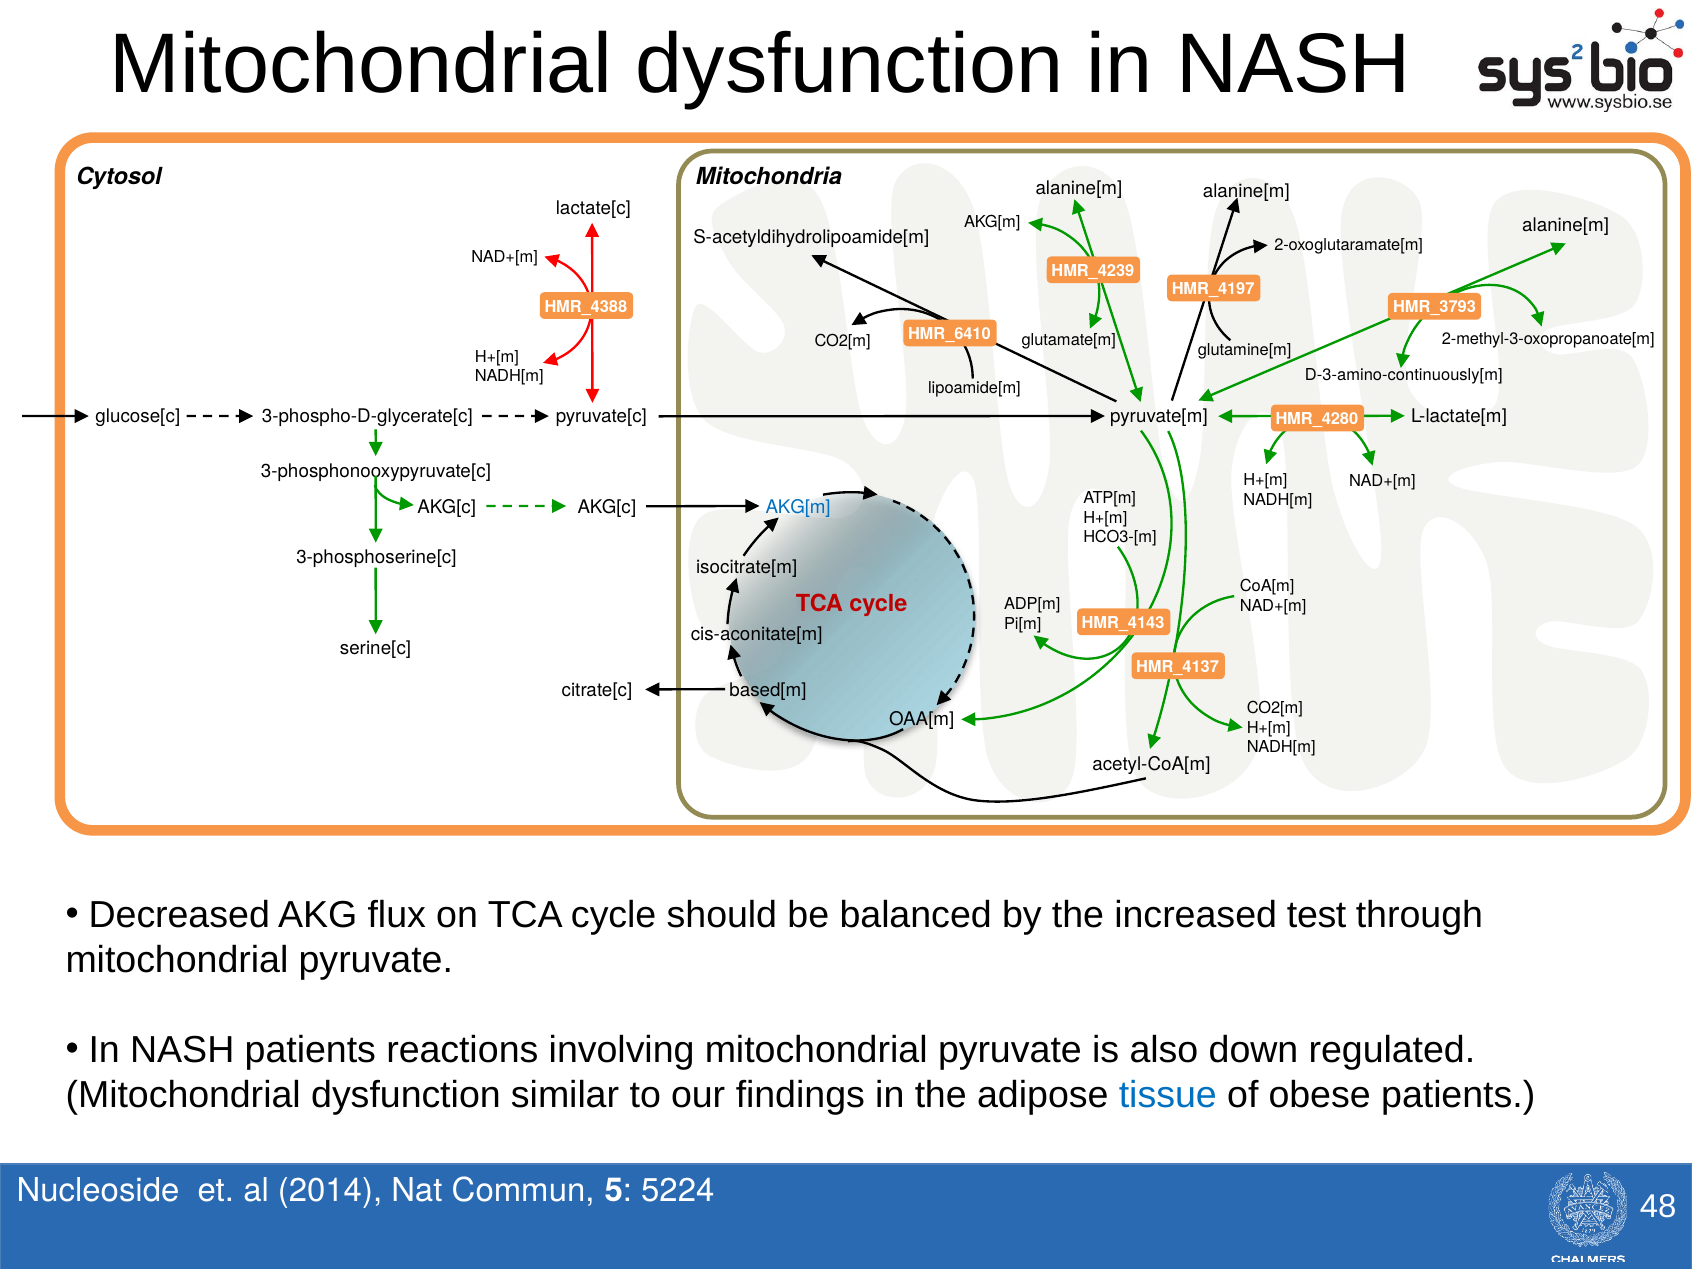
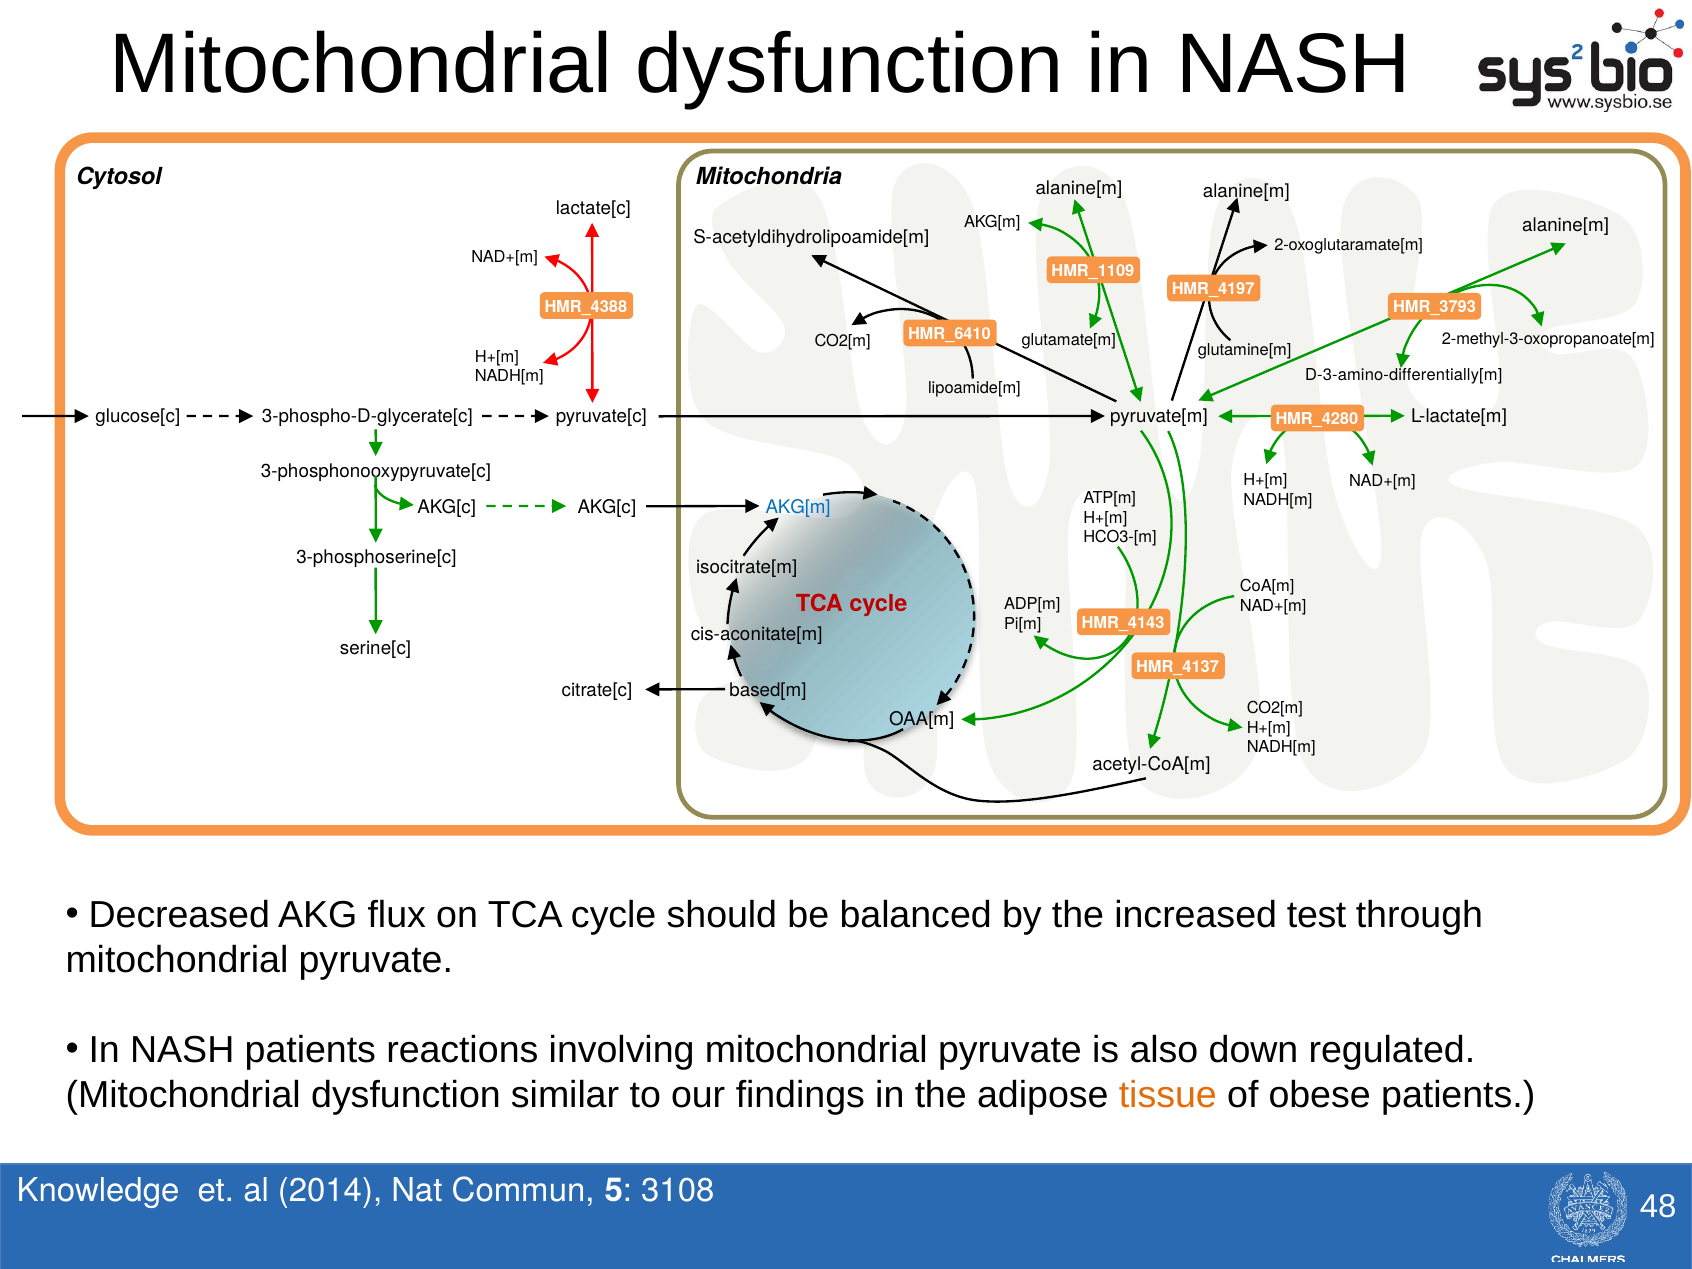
HMR_4239: HMR_4239 -> HMR_1109 (1093, 271)
D-3-amino-continuously[m: D-3-amino-continuously[m -> D-3-amino-differentially[m (1404, 375)
tissue colour: blue -> orange (1168, 1096)
Nucleoside: Nucleoside -> Knowledge (98, 1191)
5224: 5224 -> 3108 (678, 1191)
